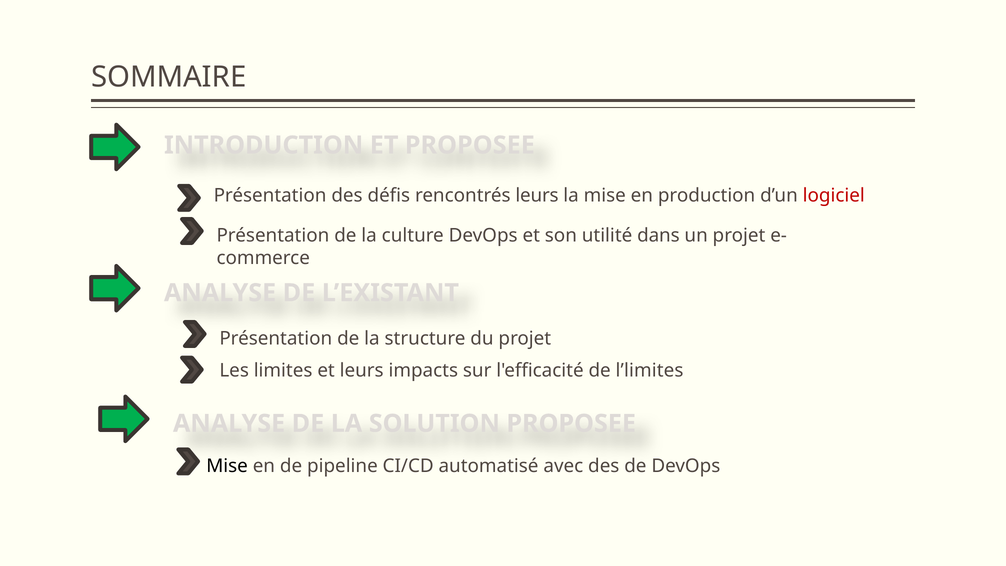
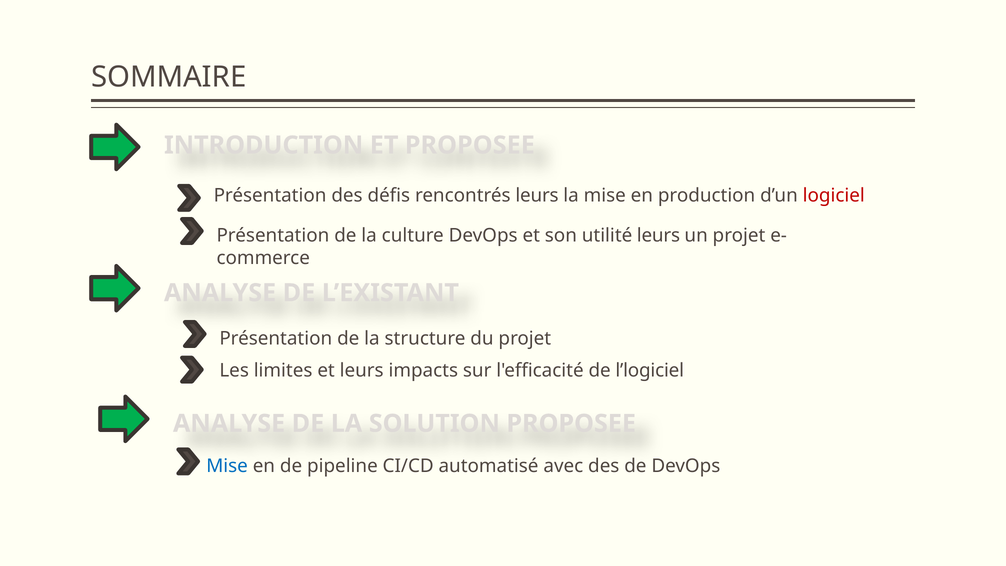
utilité dans: dans -> leurs (658, 235)
l’limites: l’limites -> l’logiciel (650, 371)
Mise colour: black -> blue (227, 466)
